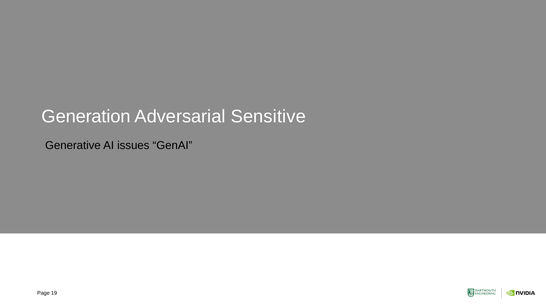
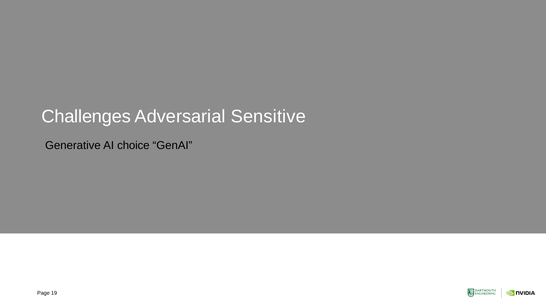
Generation: Generation -> Challenges (86, 117)
issues: issues -> choice (133, 145)
